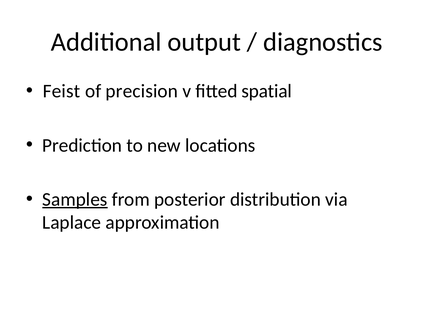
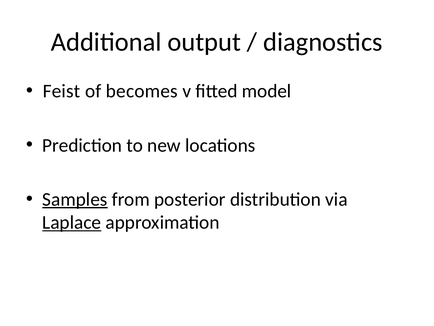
precision: precision -> becomes (142, 91)
spatial: spatial -> model (267, 91)
Laplace underline: none -> present (72, 222)
